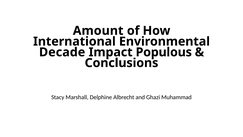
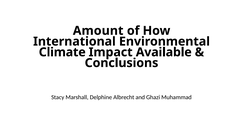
Decade: Decade -> Climate (62, 52)
Populous: Populous -> Available (164, 52)
